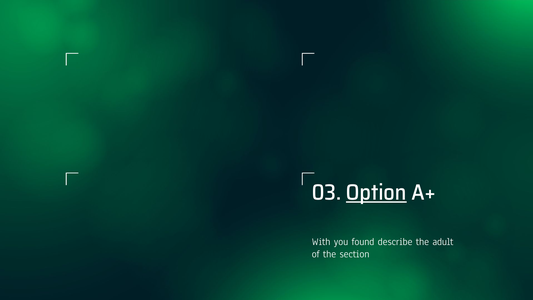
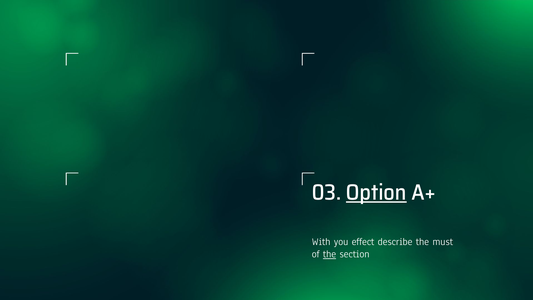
found: found -> effect (363, 242)
adult: adult -> must (443, 242)
the underline: none -> present (330, 254)
